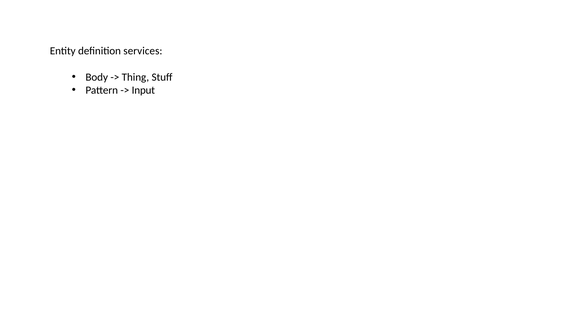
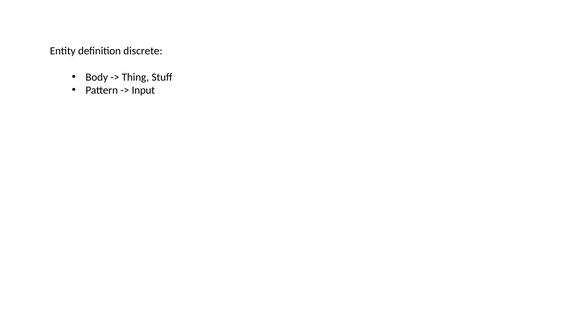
services: services -> discrete (143, 51)
